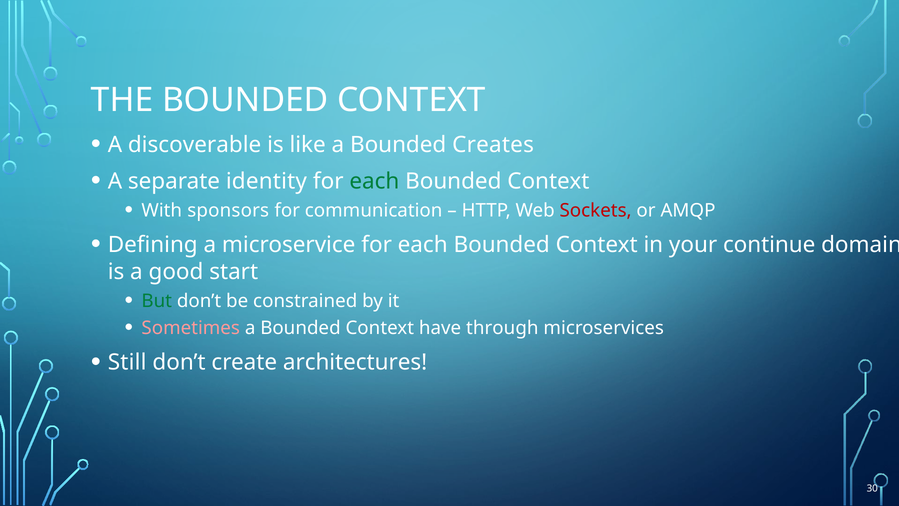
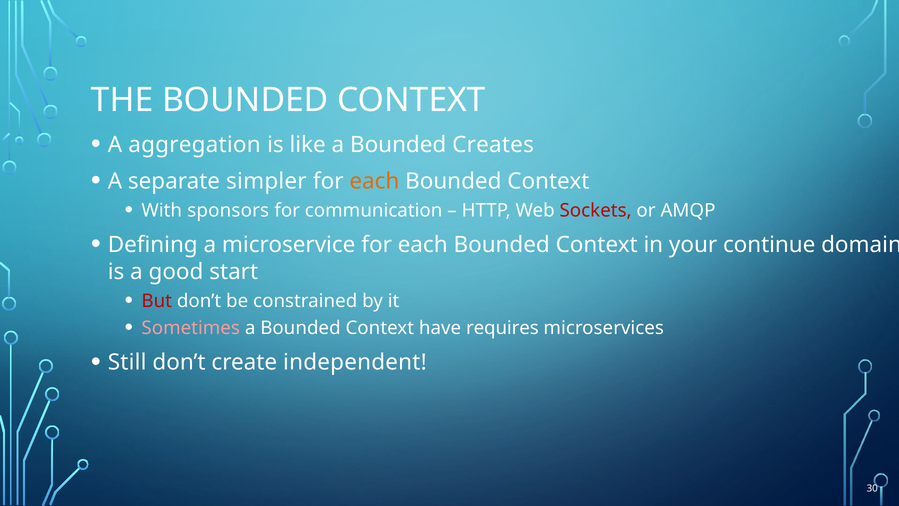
discoverable: discoverable -> aggregation (194, 145)
identity: identity -> simpler (266, 181)
each colour: green -> orange (374, 181)
But colour: green -> red (157, 301)
through: through -> requires (502, 328)
architectures: architectures -> independent (355, 362)
